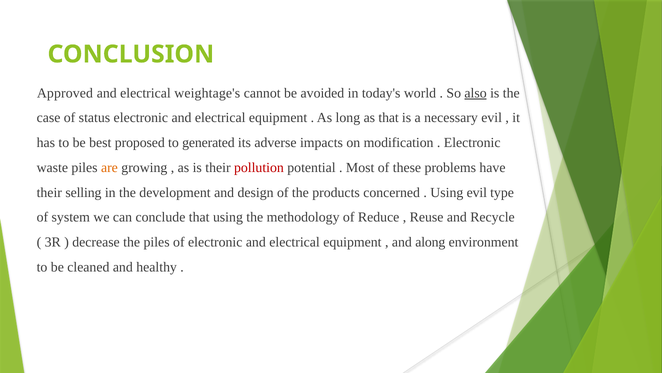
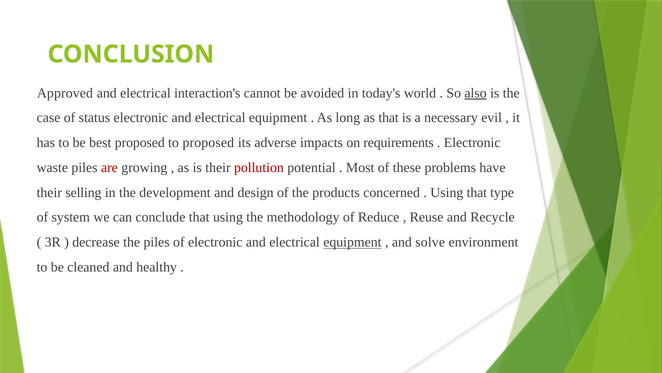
weightage's: weightage's -> interaction's (207, 93)
to generated: generated -> proposed (208, 143)
modification: modification -> requirements (399, 143)
are colour: orange -> red (109, 167)
Using evil: evil -> that (477, 192)
equipment underline: none -> present (352, 242)
along: along -> solve (430, 242)
